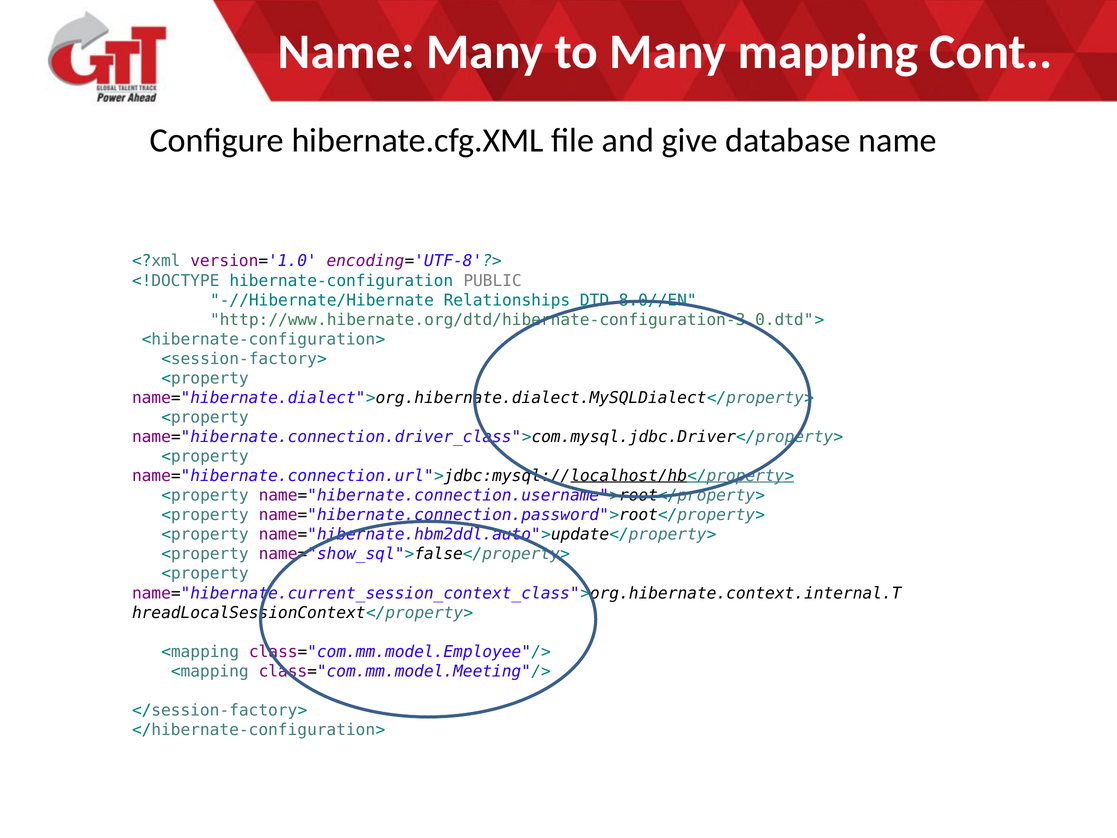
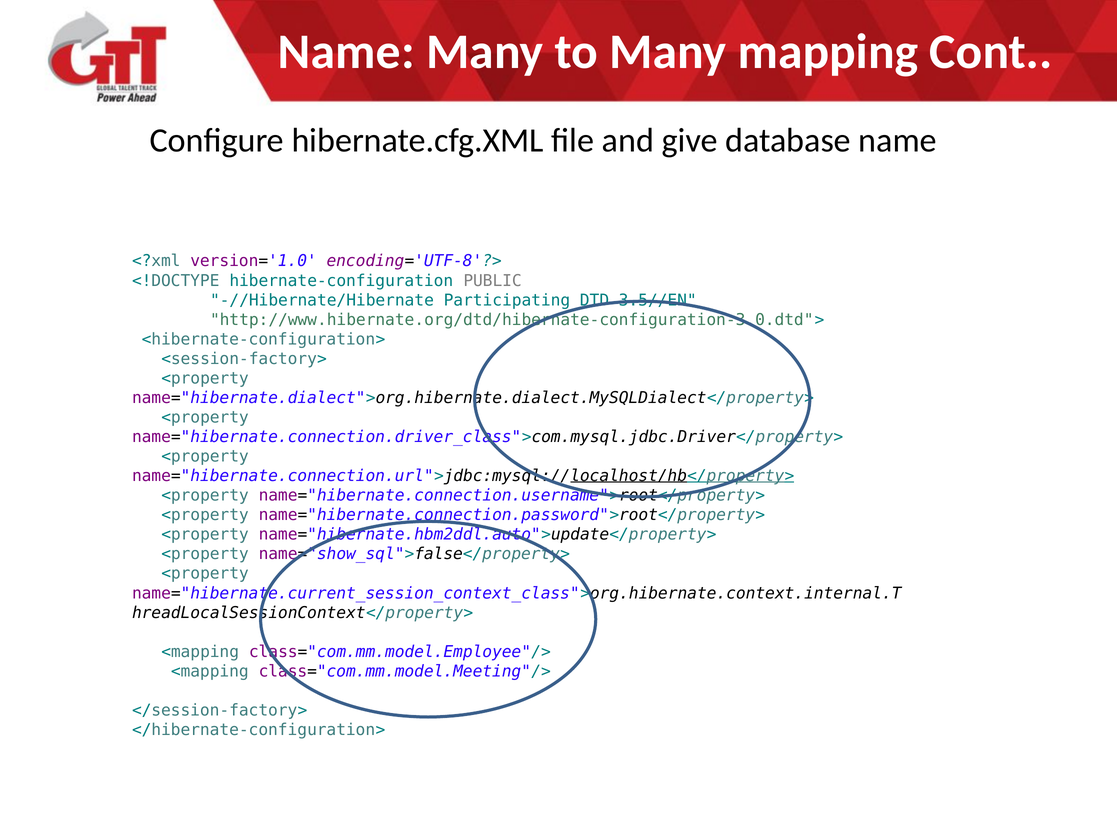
Relationships: Relationships -> Participating (507, 300)
8.0//EN: 8.0//EN -> 3.5//EN (658, 300)
